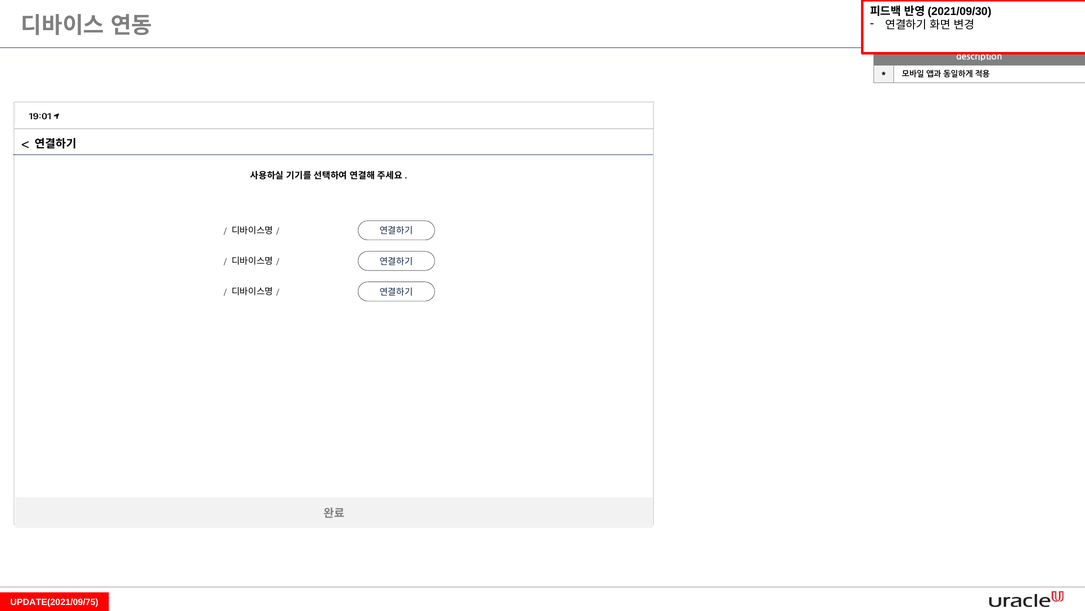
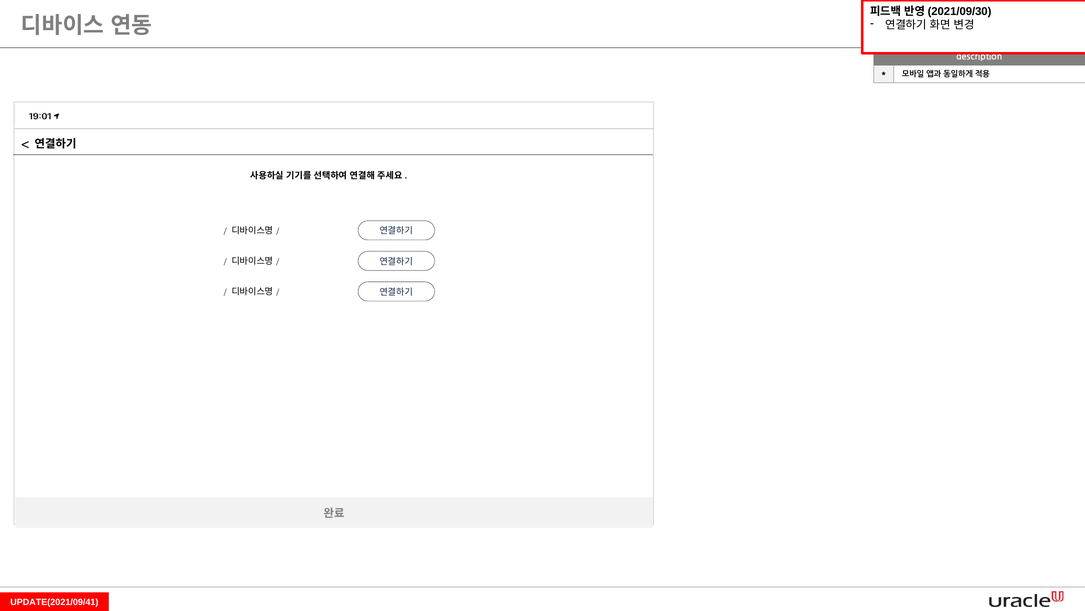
UPDATE(2021/09/75: UPDATE(2021/09/75 -> UPDATE(2021/09/41 (54, 602)
